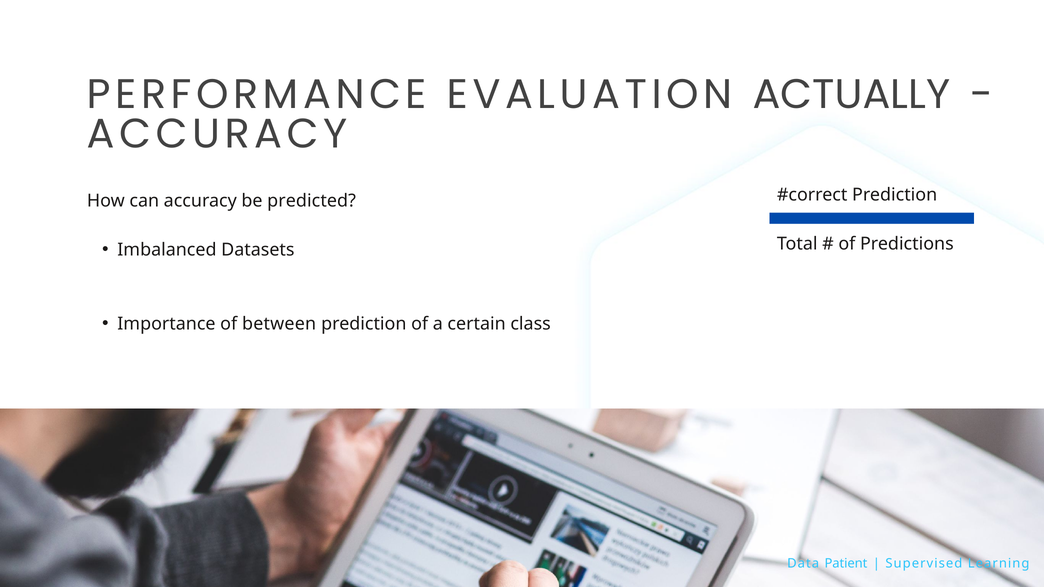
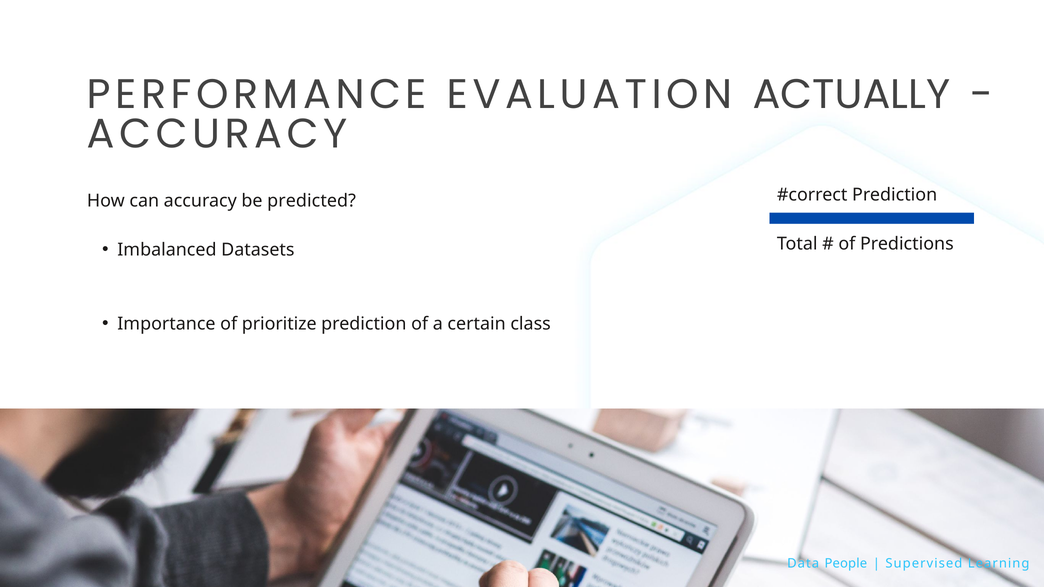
between: between -> prioritize (279, 324)
Patient: Patient -> People (846, 564)
